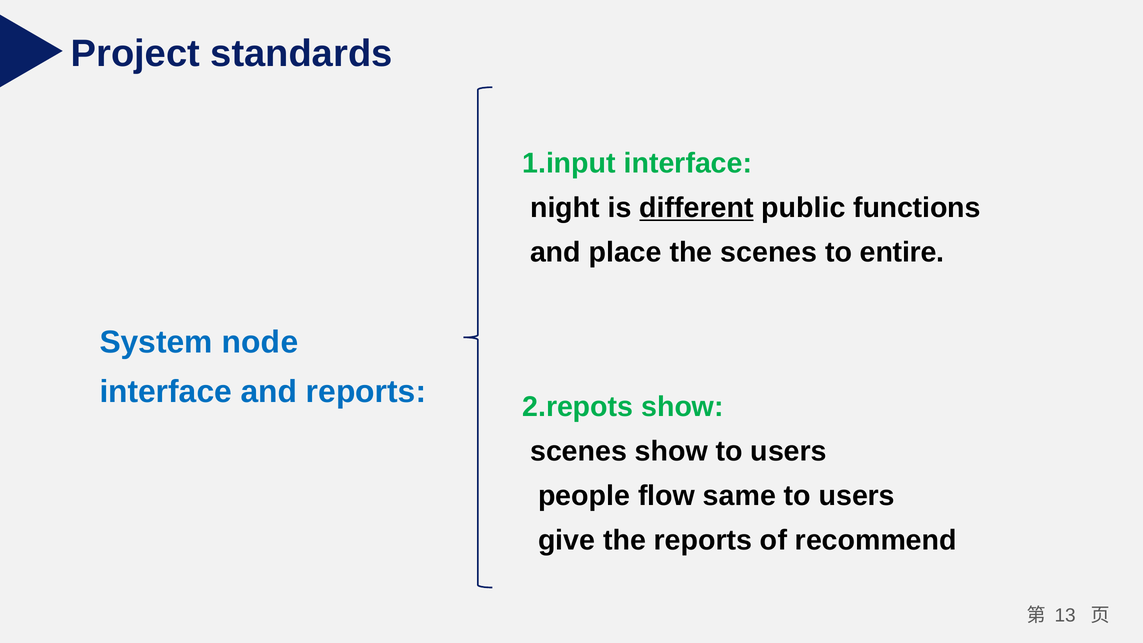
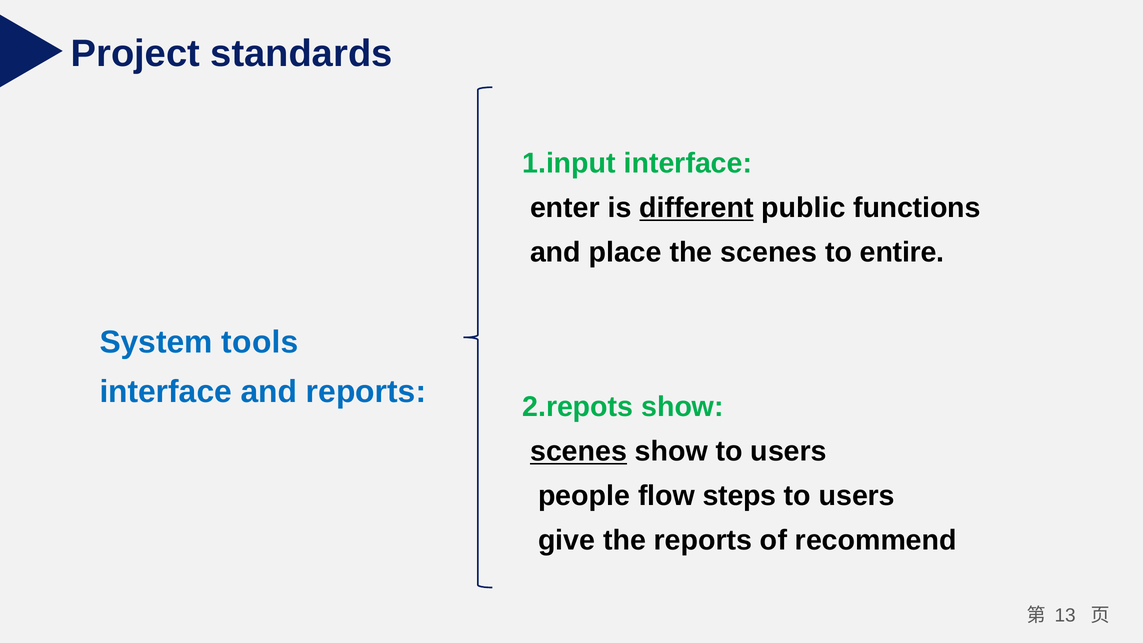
night: night -> enter (565, 208)
node: node -> tools (260, 342)
scenes underline: none -> present (579, 451)
same: same -> steps (740, 496)
